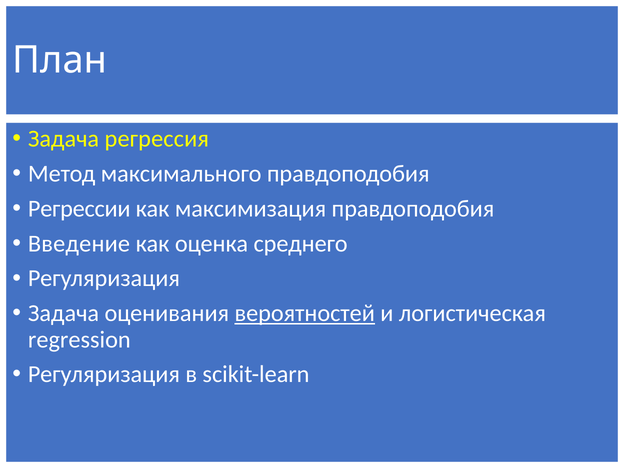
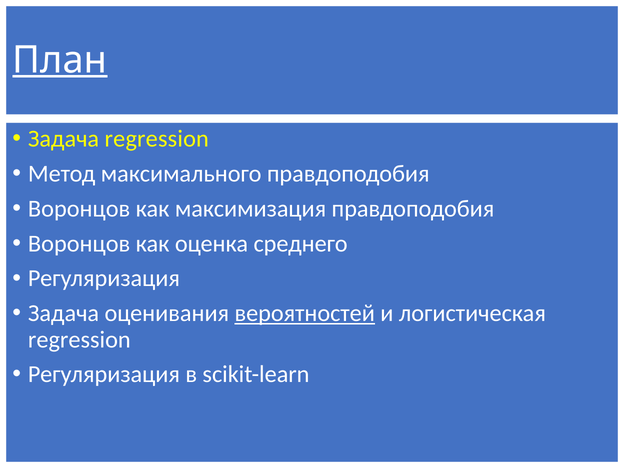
План underline: none -> present (60, 60)
Задача регрессия: регрессия -> regression (157, 139)
Регрессии: Регрессии -> Воронцов (79, 209)
Введение: Введение -> Воронцов (79, 244)
